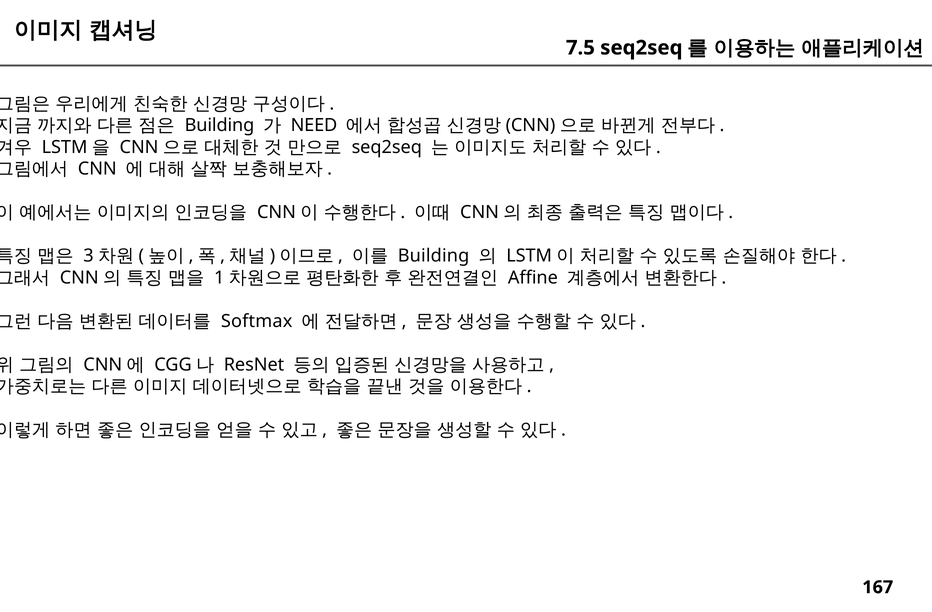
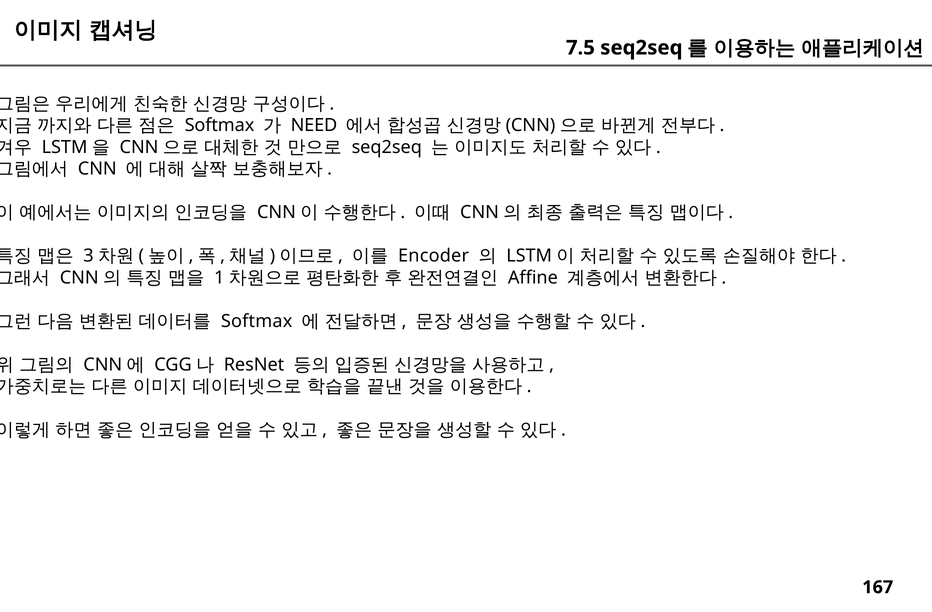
Building: Building -> Softmax (219, 125)
Building: Building -> Encoder (434, 256)
